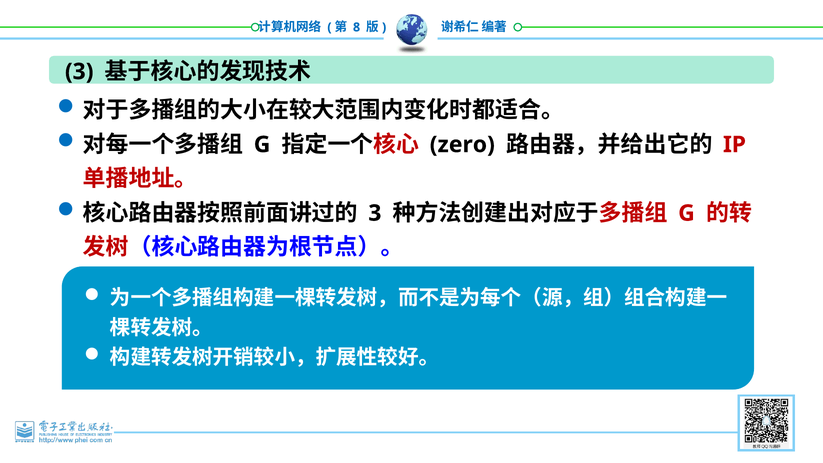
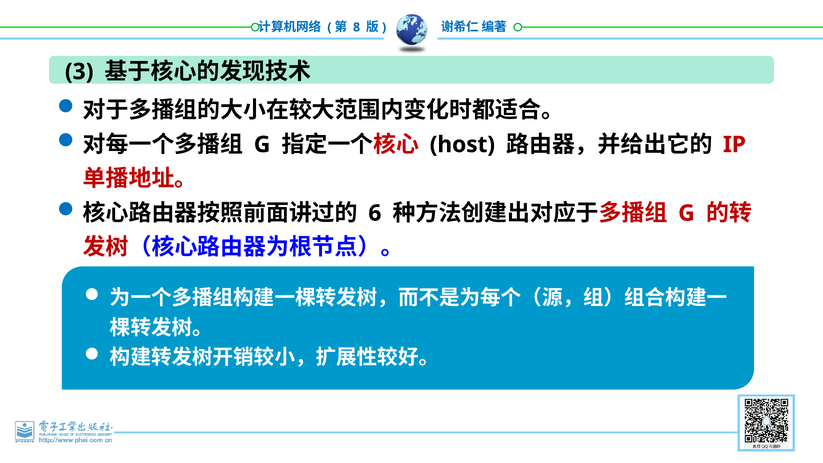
zero: zero -> host (462, 145)
3: 3 -> 6 (375, 213)
